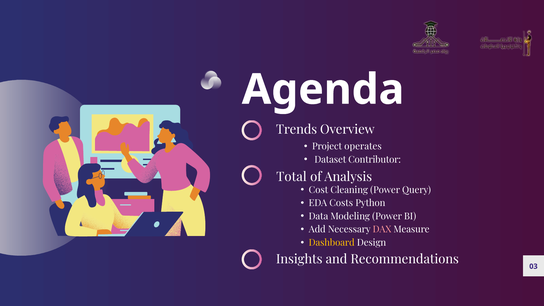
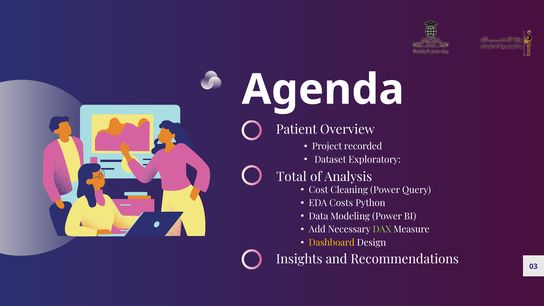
Trends: Trends -> Patient (297, 129)
operates: operates -> recorded (363, 146)
Contributor: Contributor -> Exploratory (375, 160)
DAX colour: pink -> light green (382, 230)
